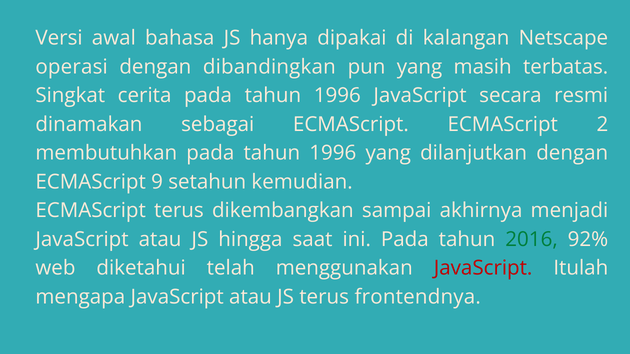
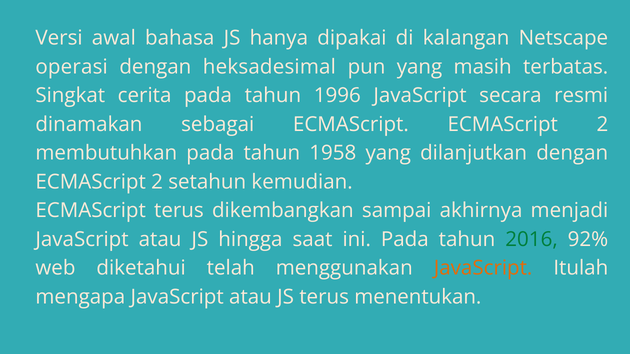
dibandingkan: dibandingkan -> heksadesimal (269, 67)
1996: 1996 -> 1958 (333, 153)
9: 9 -> 2 (157, 182)
JavaScript colour: red -> orange (483, 268)
frontendnya: frontendnya -> menentukan (418, 297)
